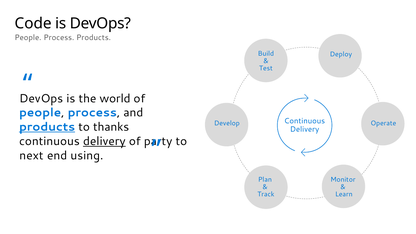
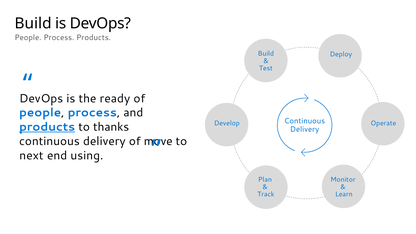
Code: Code -> Build (33, 23)
world: world -> ready (115, 98)
delivery underline: present -> none (104, 141)
party: party -> move (158, 141)
